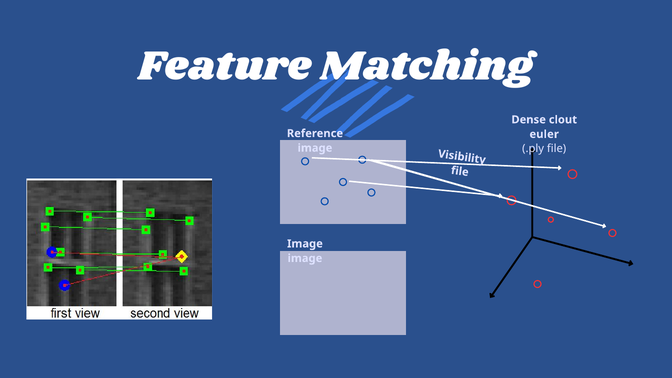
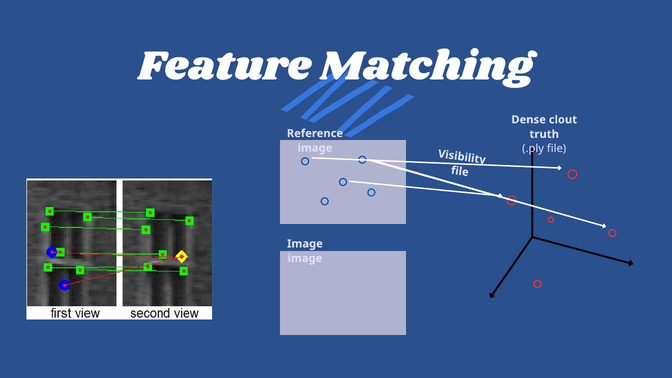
euler: euler -> truth (544, 134)
